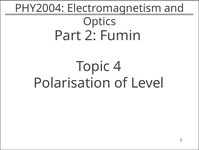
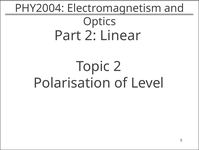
Fumin: Fumin -> Linear (120, 35)
Topic 4: 4 -> 2 (117, 66)
